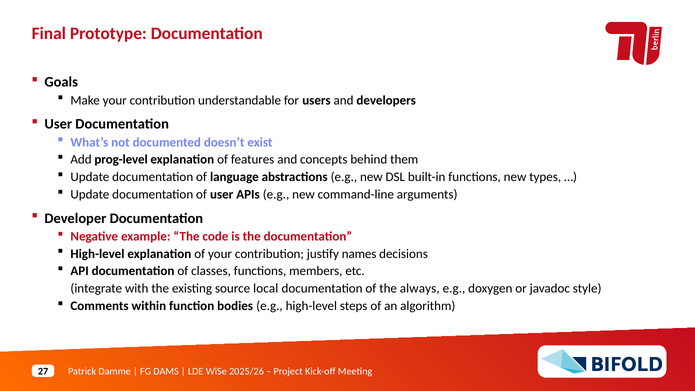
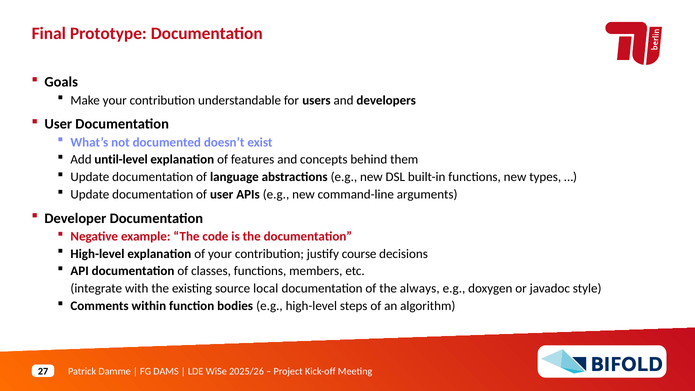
prog-level: prog-level -> until-level (121, 160)
names: names -> course (359, 254)
